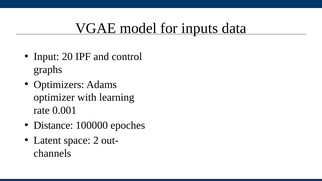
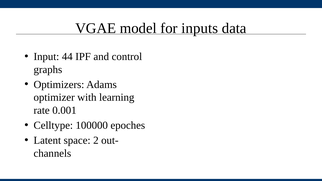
20: 20 -> 44 (67, 57)
Distance: Distance -> Celltype (53, 125)
